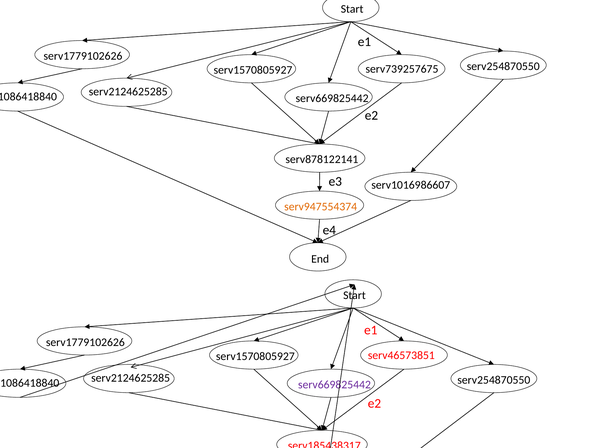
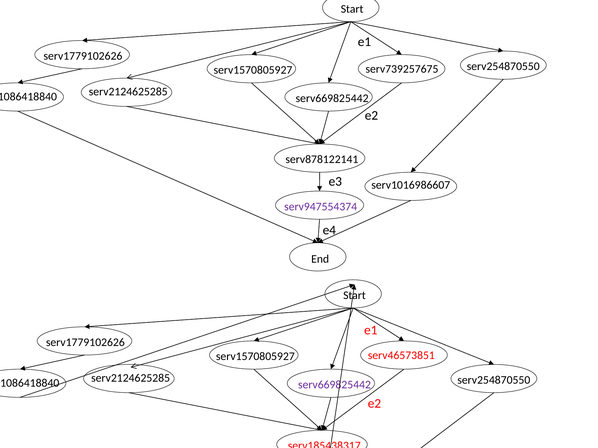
serv947554374 colour: orange -> purple (321, 207)
